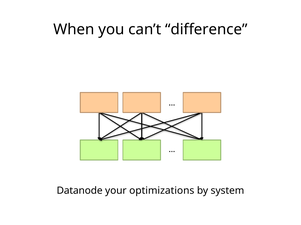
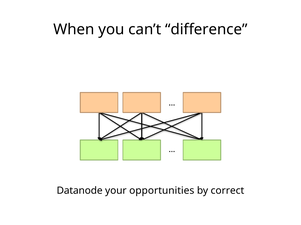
optimizations: optimizations -> opportunities (162, 191)
system: system -> correct (227, 191)
